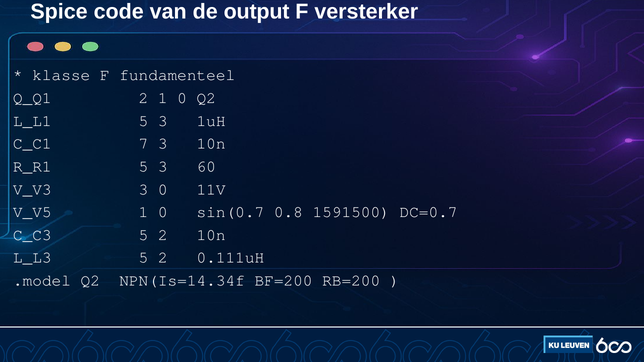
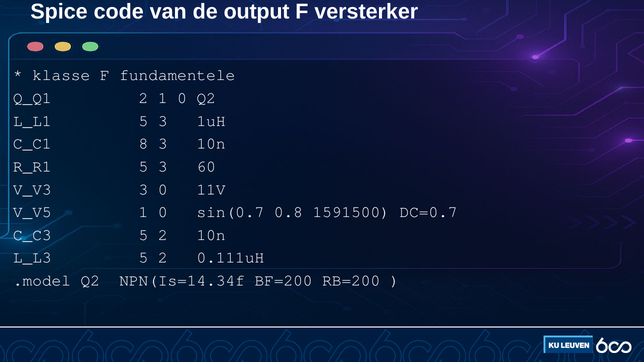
fundamenteel: fundamenteel -> fundamentele (177, 75)
7: 7 -> 8 (143, 144)
